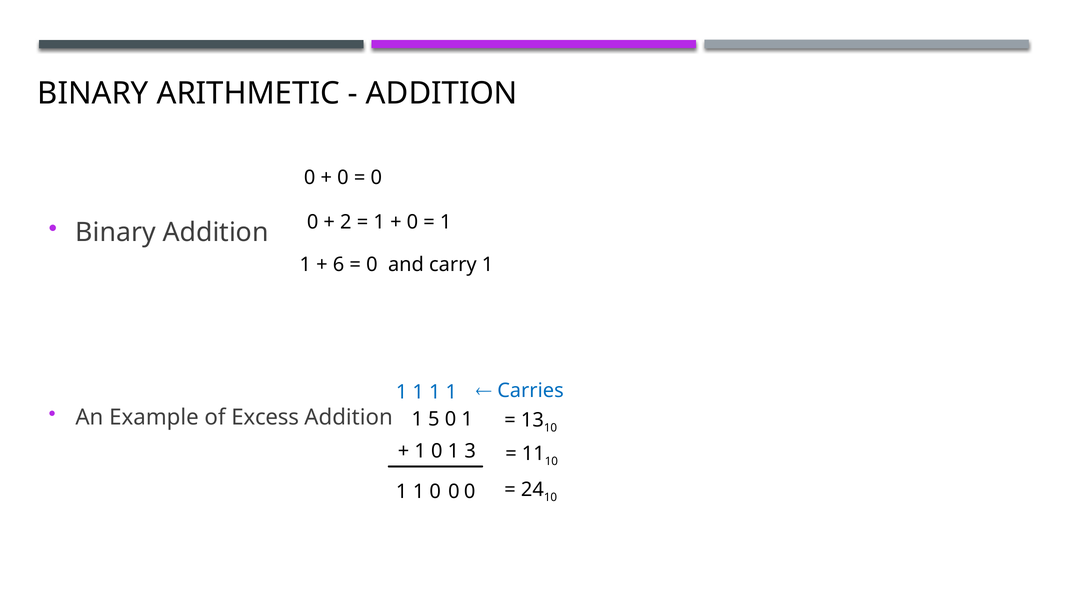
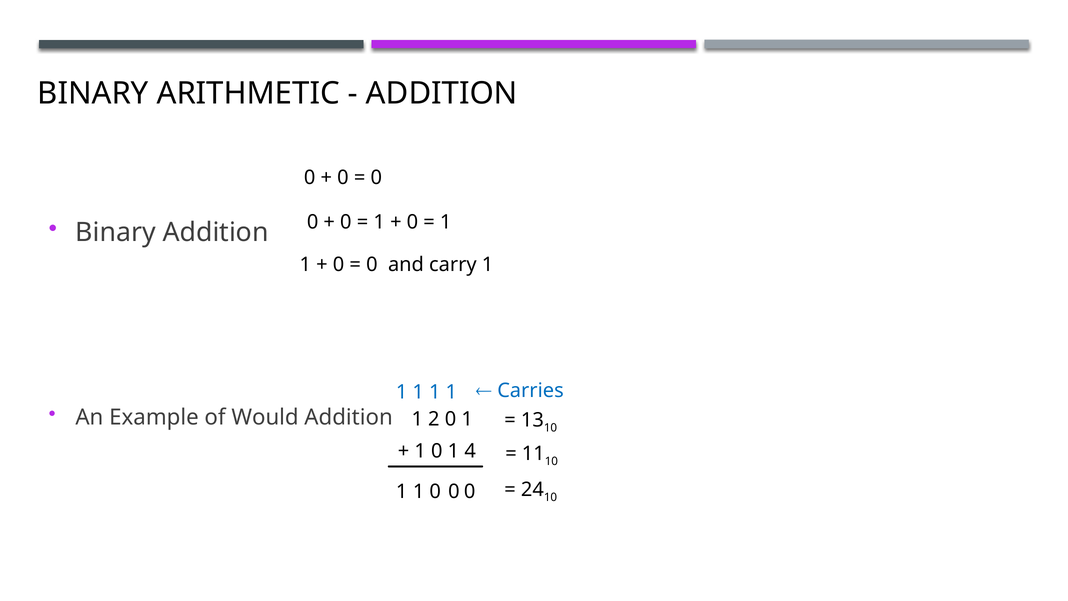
2: 2 -> 0 (346, 222)
6: 6 -> 0 (339, 264)
Excess: Excess -> Would (265, 417)
5: 5 -> 2 (434, 419)
3: 3 -> 4 (470, 451)
